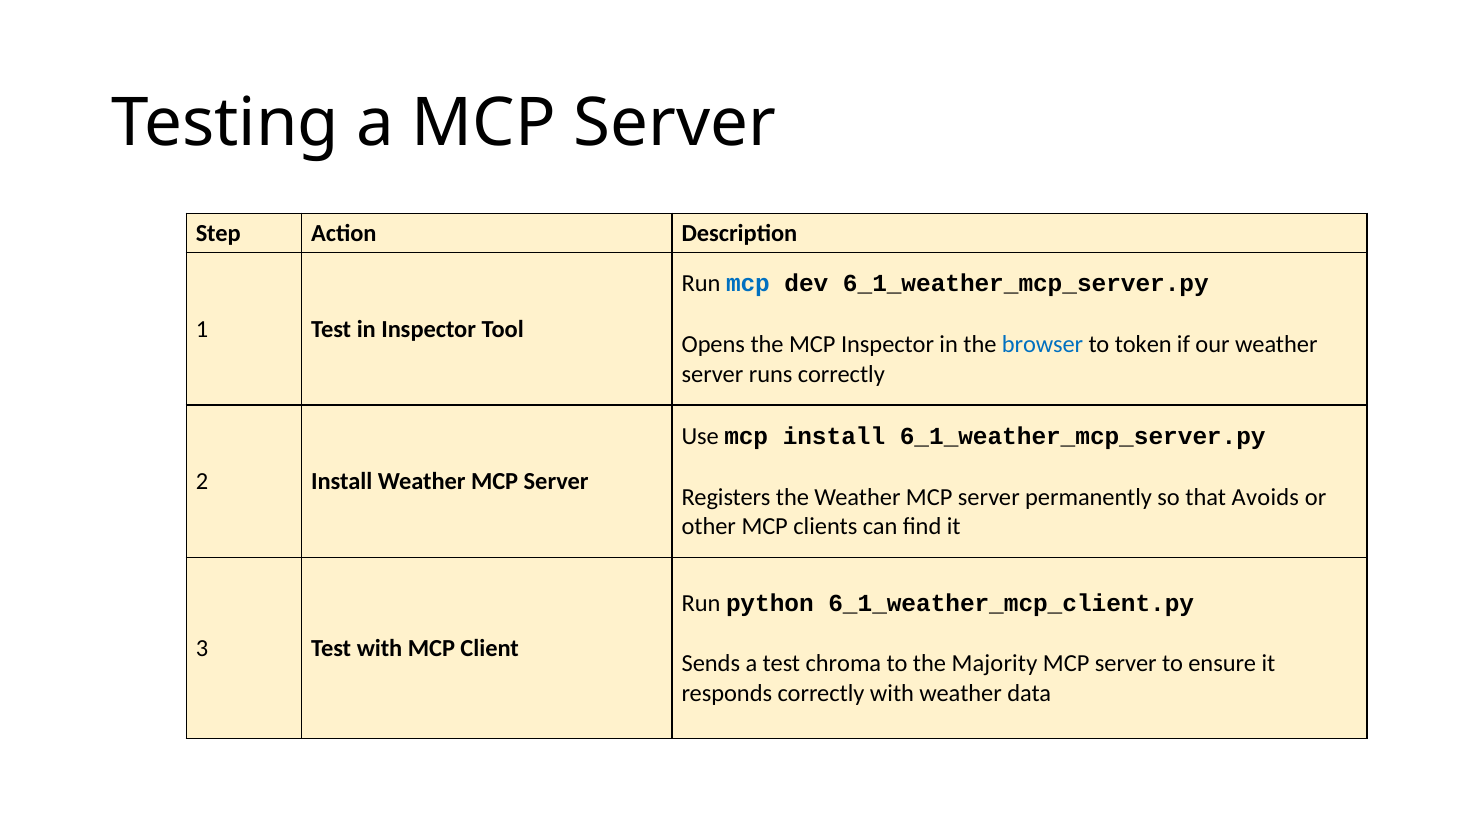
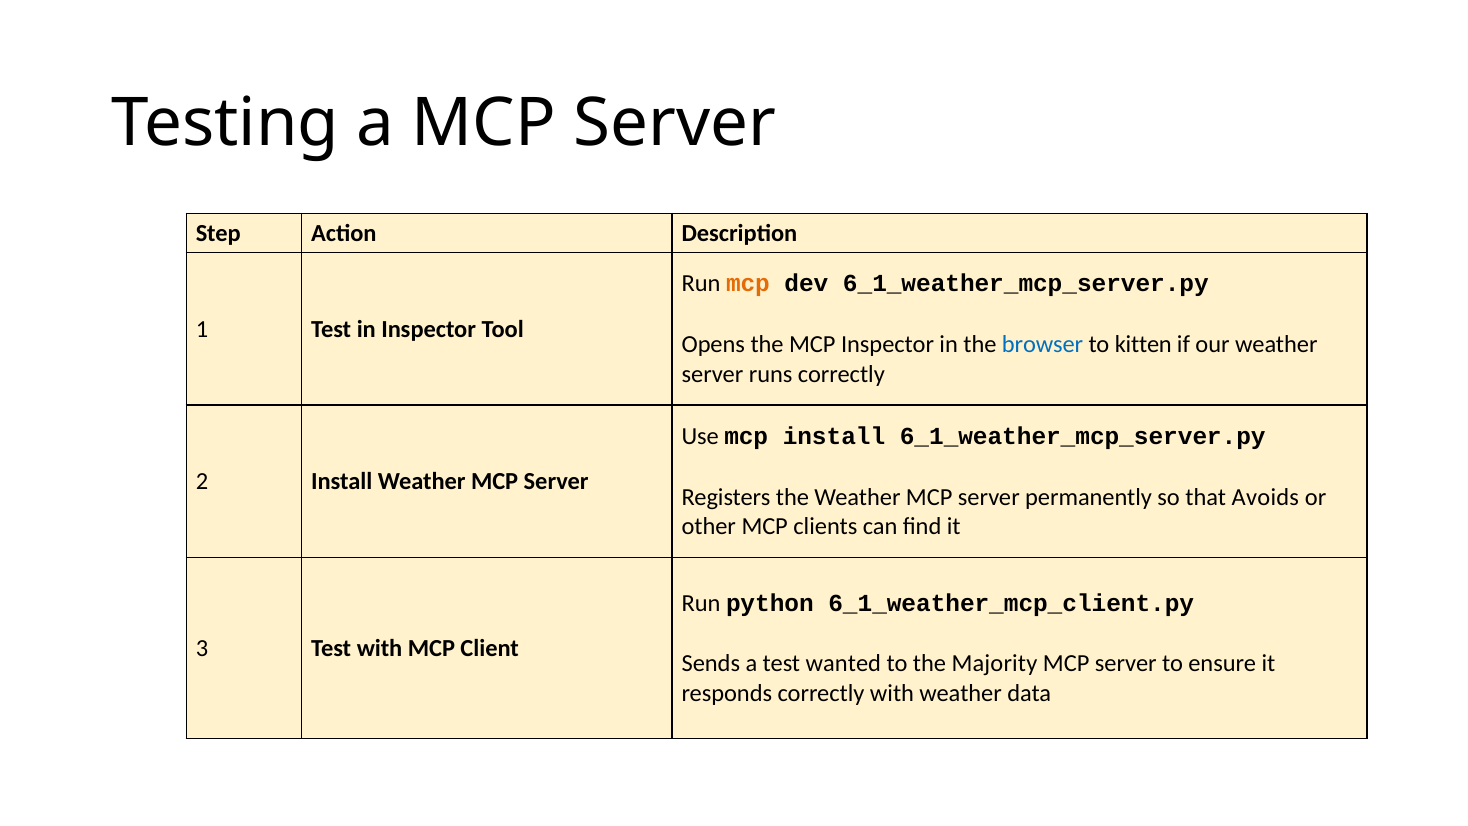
mcp colour: blue -> orange (748, 284)
token: token -> kitten (1143, 344)
chroma: chroma -> wanted (843, 663)
